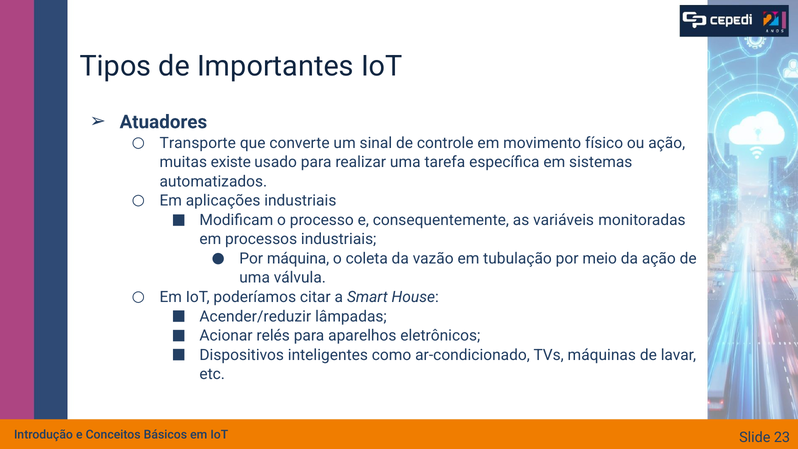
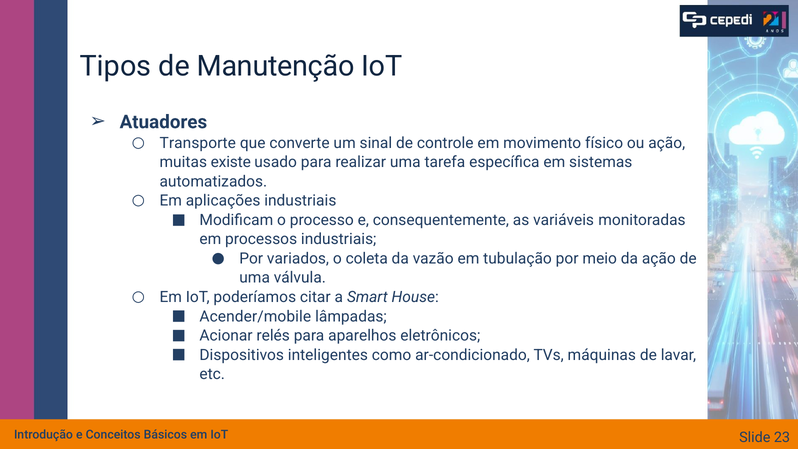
Importantes: Importantes -> Manutenção (276, 66)
máquina: máquina -> variados (298, 259)
Acender/reduzir: Acender/reduzir -> Acender/mobile (255, 316)
